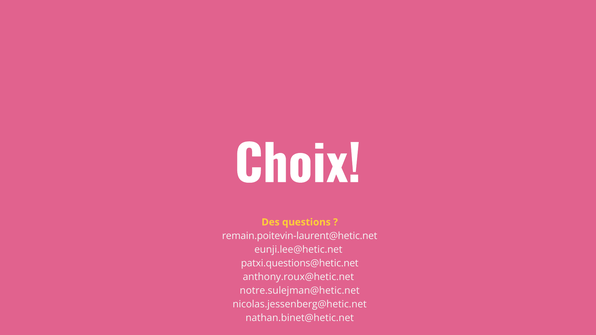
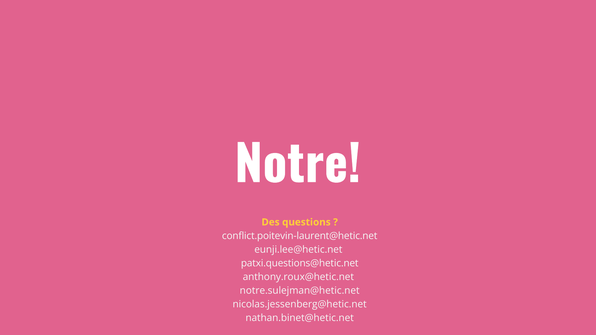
Choix: Choix -> Notre (298, 166)
remain.poitevin-laurent@hetic.net: remain.poitevin-laurent@hetic.net -> conflict.poitevin-laurent@hetic.net (300, 236)
